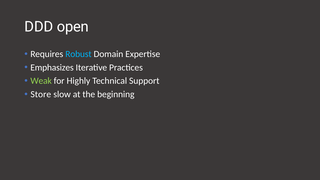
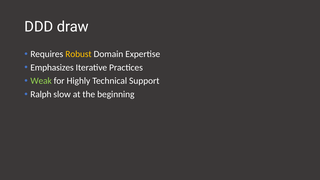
open: open -> draw (73, 27)
Robust colour: light blue -> yellow (78, 54)
Store: Store -> Ralph (41, 94)
